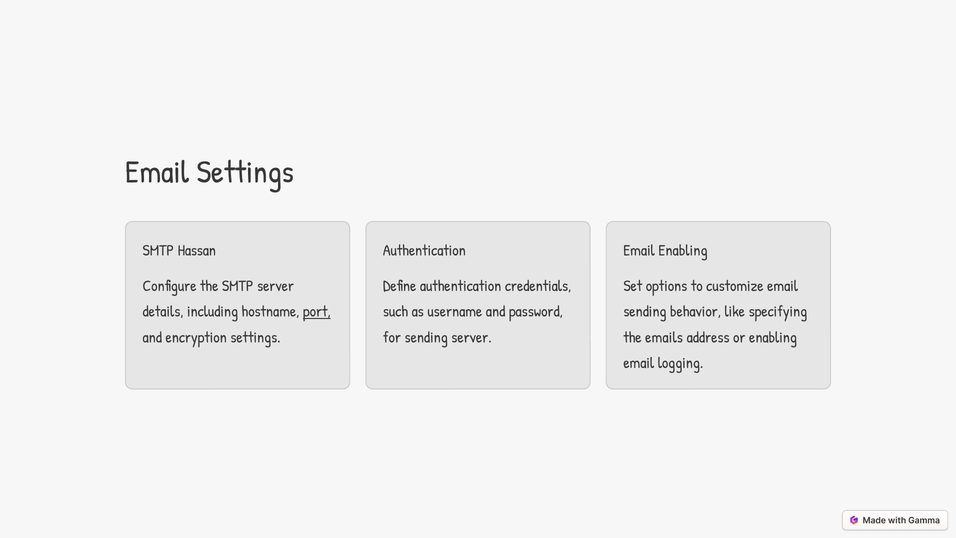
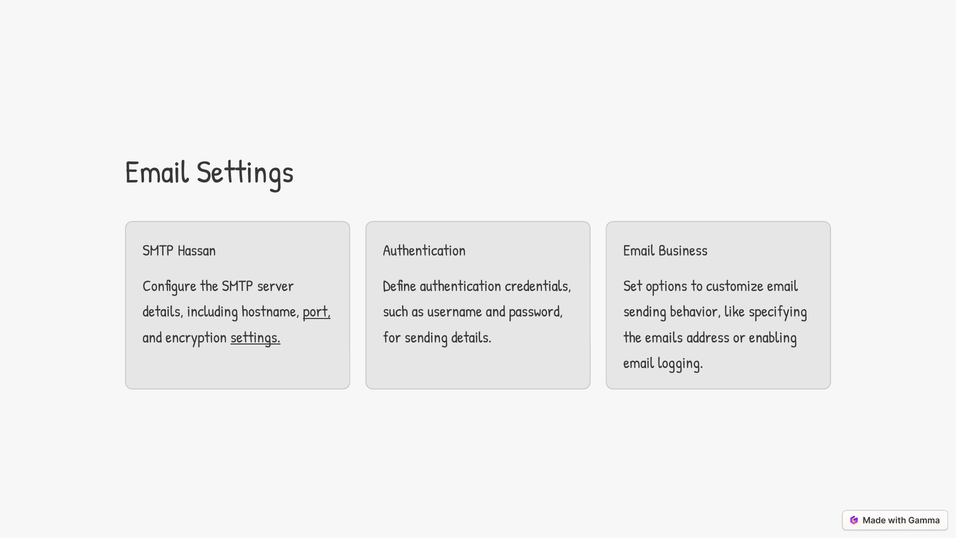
Email Enabling: Enabling -> Business (683, 250)
settings underline: none -> present (256, 337)
sending server: server -> details (472, 337)
